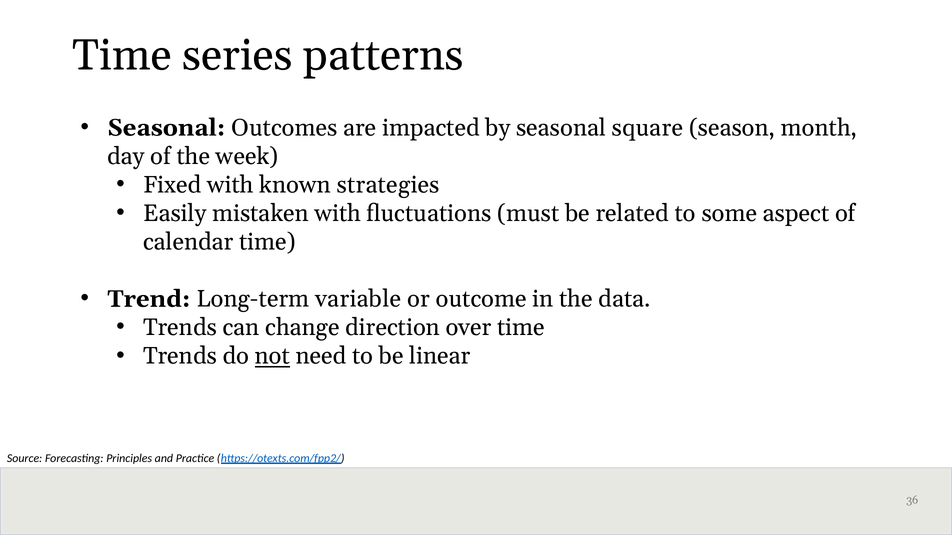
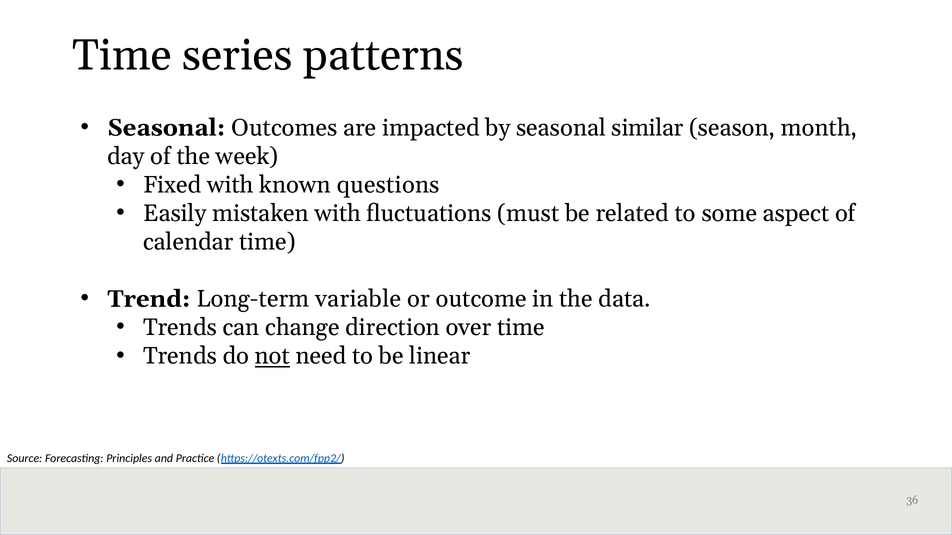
square: square -> similar (648, 128)
strategies: strategies -> questions (388, 185)
